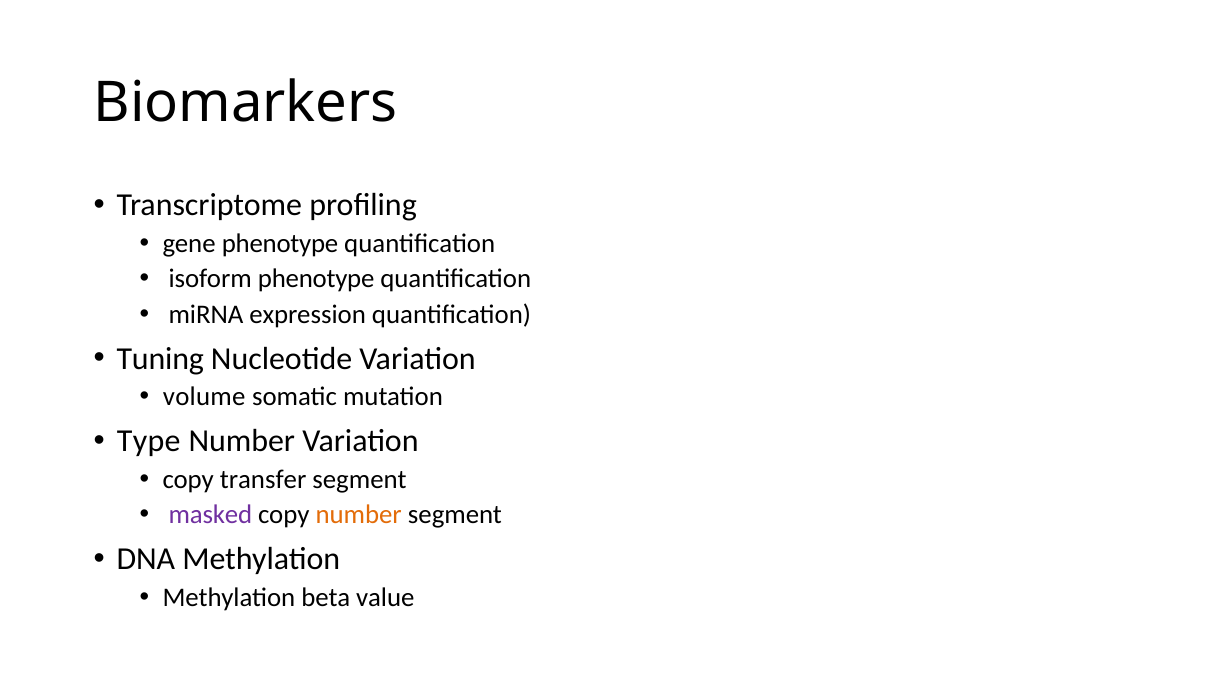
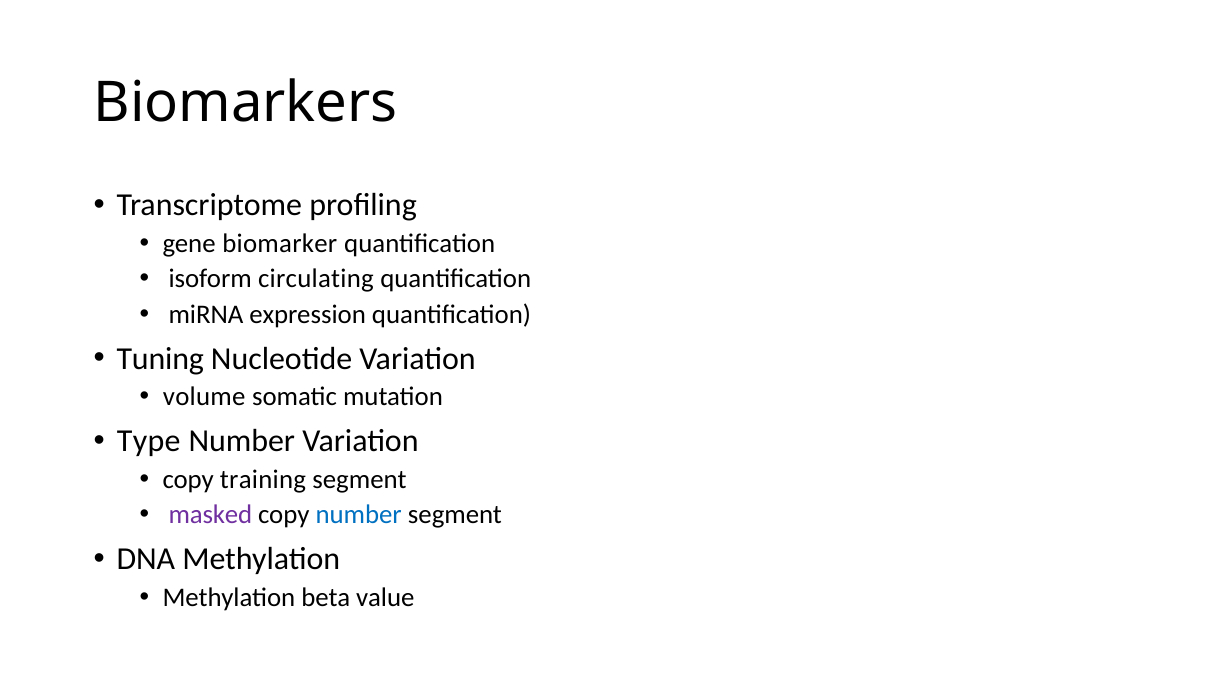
gene phenotype: phenotype -> biomarker (280, 244)
isoform phenotype: phenotype -> circulating (316, 279)
transfer: transfer -> training (263, 480)
number colour: orange -> blue (359, 515)
